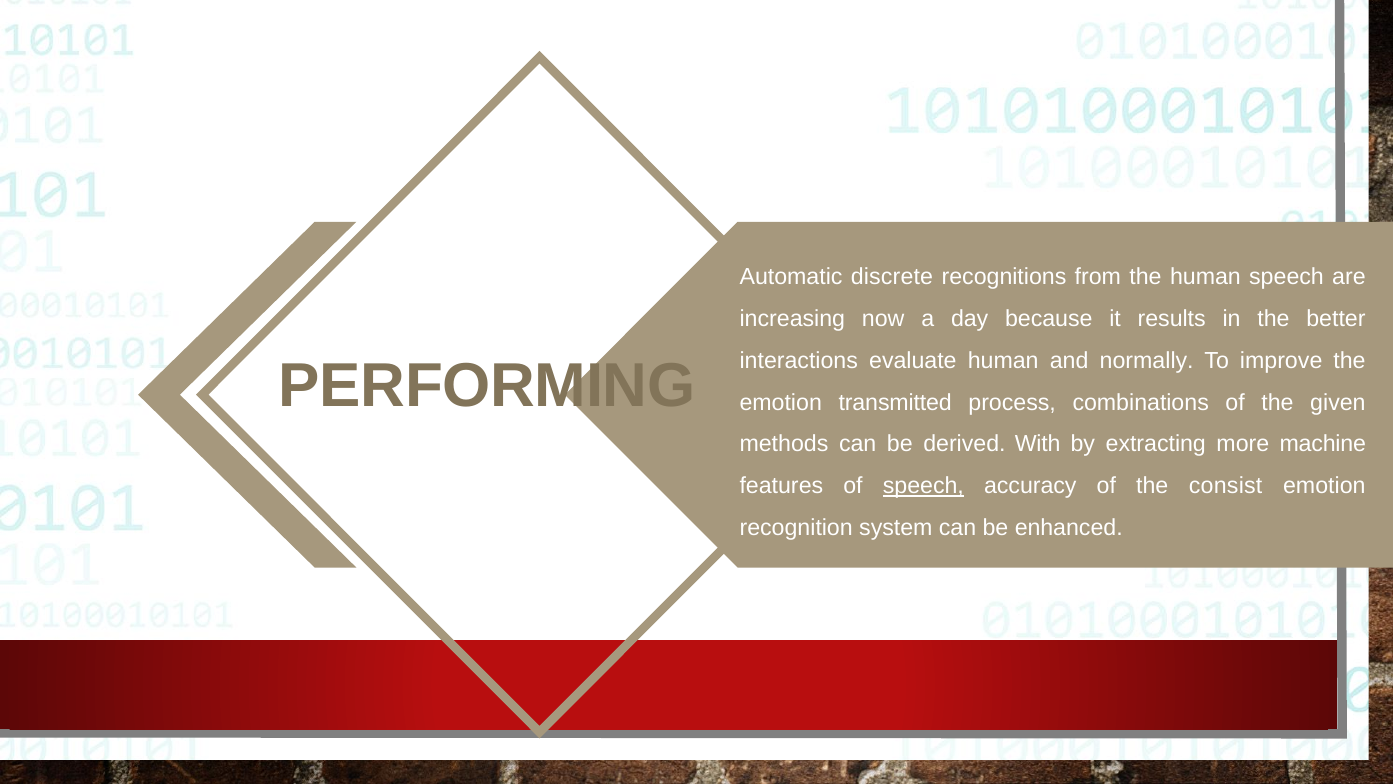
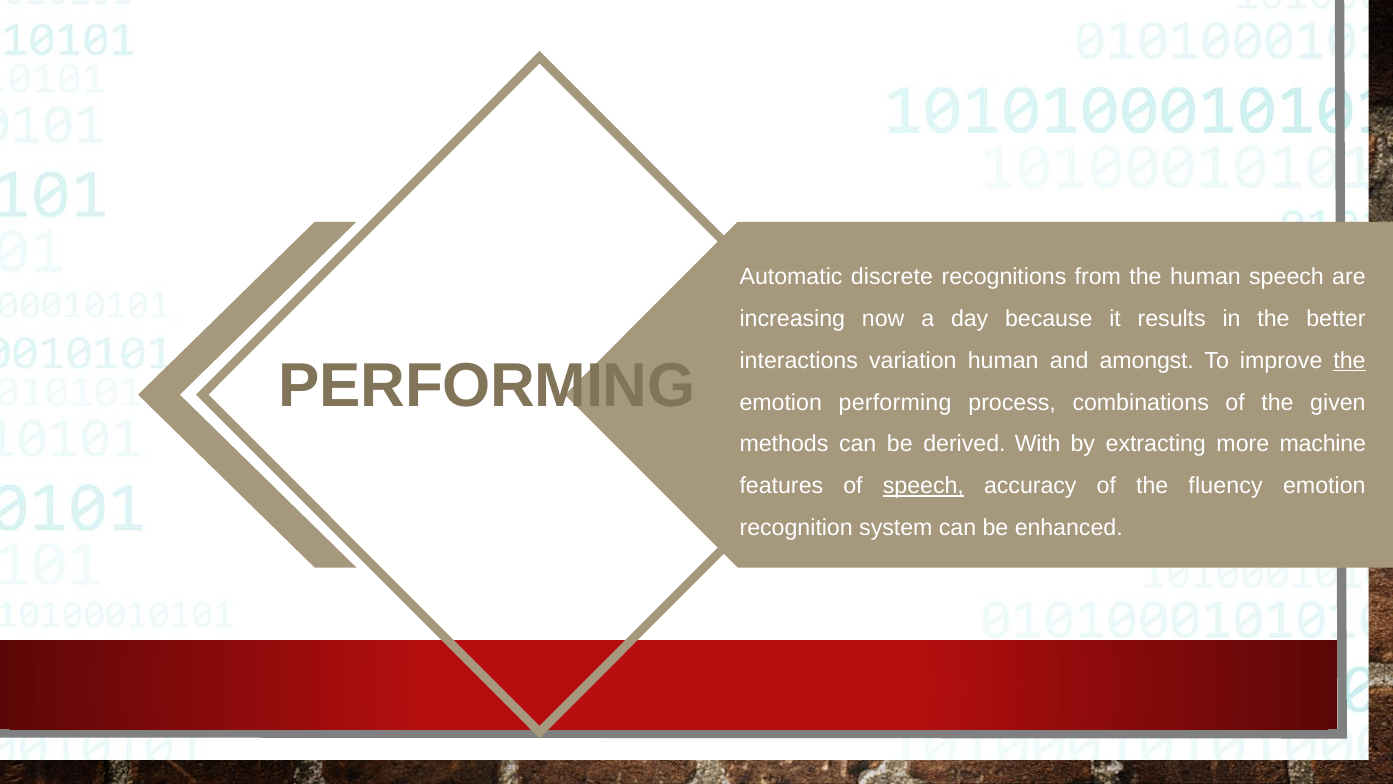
evaluate: evaluate -> variation (913, 360)
normally: normally -> amongst (1147, 360)
the underline: none -> present (1350, 360)
emotion transmitted: transmitted -> performing (895, 402)
consist: consist -> fluency (1226, 486)
